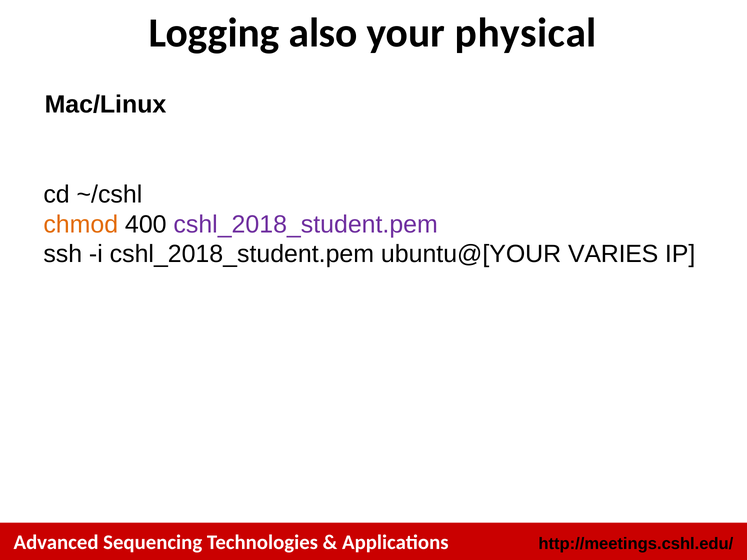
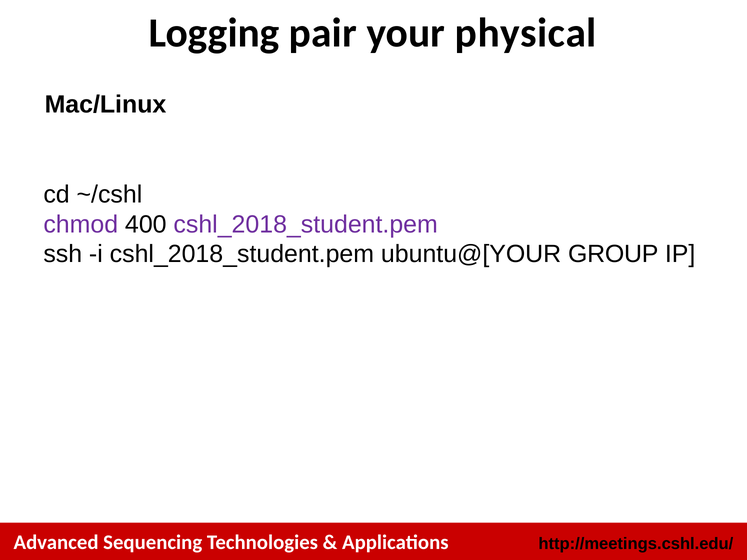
also: also -> pair (323, 33)
chmod colour: orange -> purple (81, 224)
VARIES: VARIES -> GROUP (613, 254)
